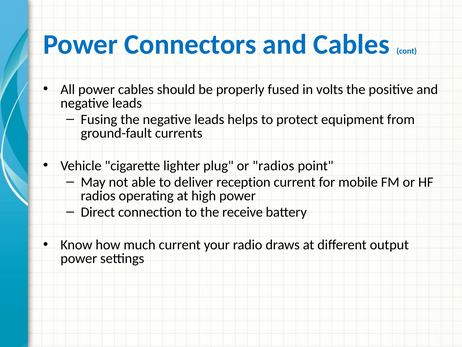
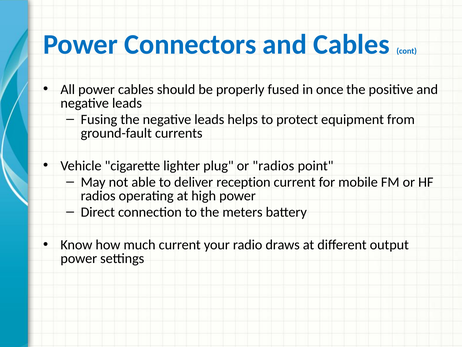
volts: volts -> once (330, 89)
receive: receive -> meters (242, 212)
